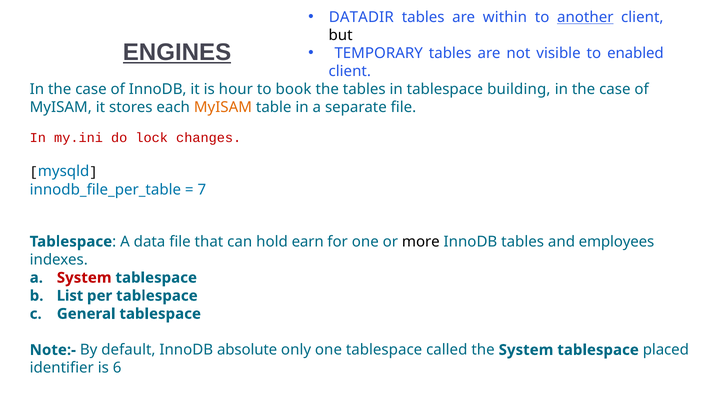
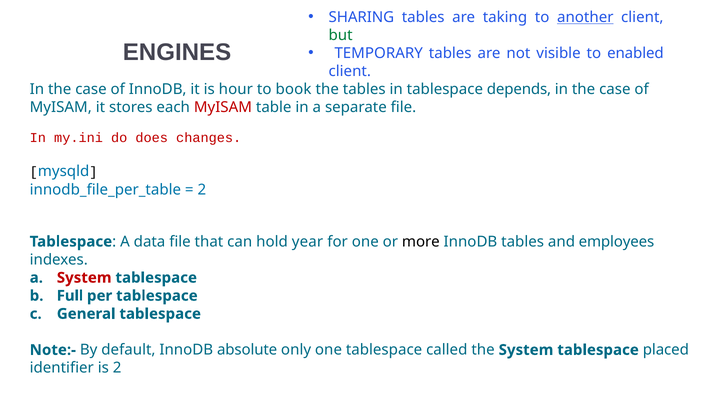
DATADIR: DATADIR -> SHARING (361, 17)
within: within -> taking (505, 17)
but colour: black -> green (341, 35)
ENGINES underline: present -> none (177, 52)
building: building -> depends (519, 90)
MyISAM colour: orange -> red (223, 108)
lock: lock -> does (152, 138)
7: 7 -> 2 (202, 190)
earn: earn -> year (308, 242)
List: List -> Full (70, 296)
is 6: 6 -> 2 (117, 369)
